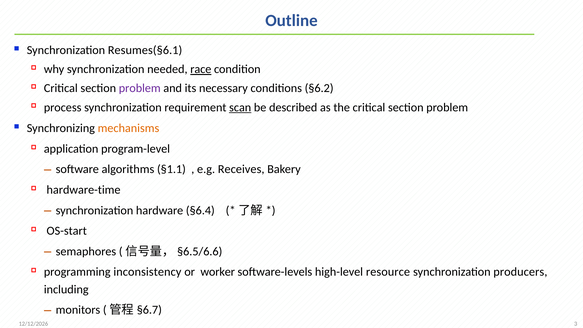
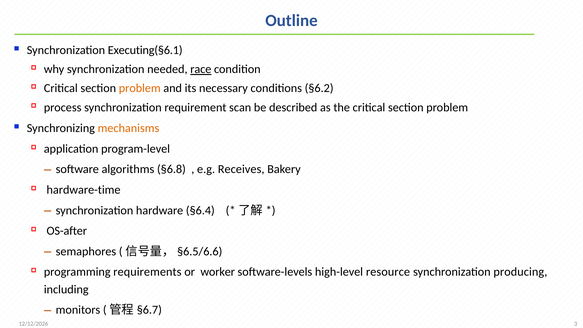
Resumes(§6.1: Resumes(§6.1 -> Executing(§6.1 (145, 50)
problem colour: purple -> orange (140, 88)
scan underline: present -> none (240, 107)
§1.1: §1.1 -> §6.8 (171, 169)
OS-start: OS-start -> OS-after (67, 231)
inconsistency: inconsistency -> requirements (147, 272)
producers: producers -> producing (520, 272)
